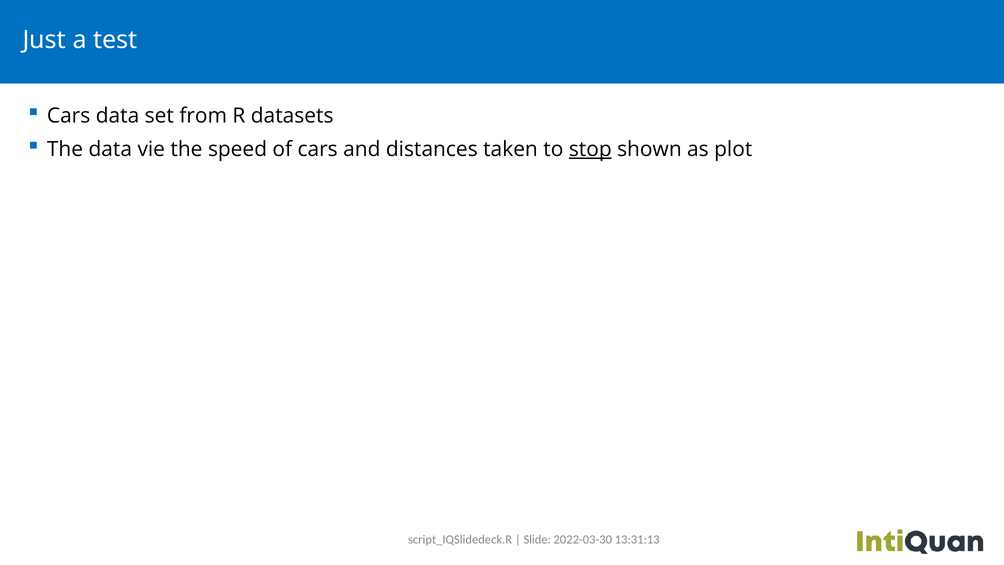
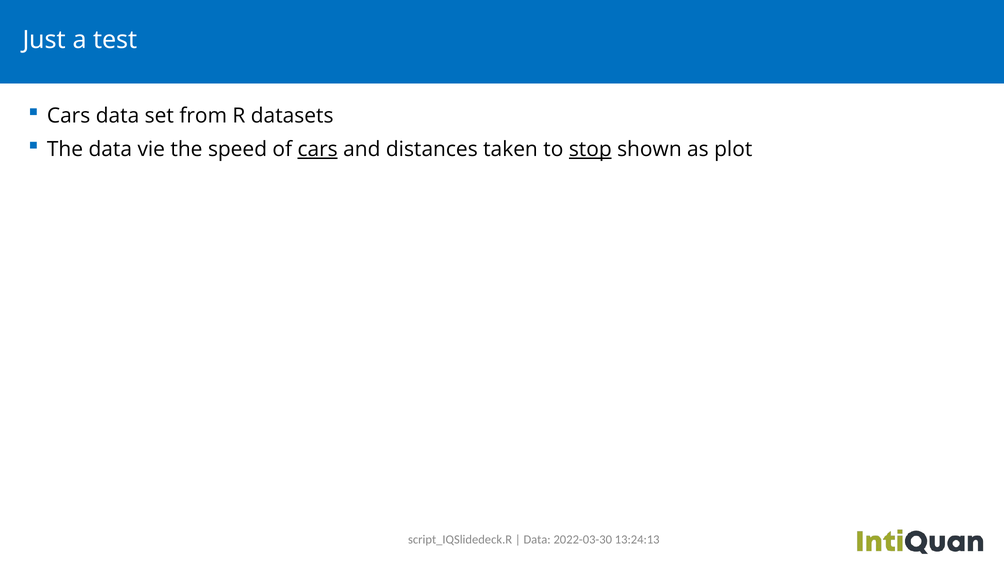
cars underline: none -> present (318, 149)
Slide: Slide -> Data (537, 539)
13:31:13: 13:31:13 -> 13:24:13 (637, 539)
